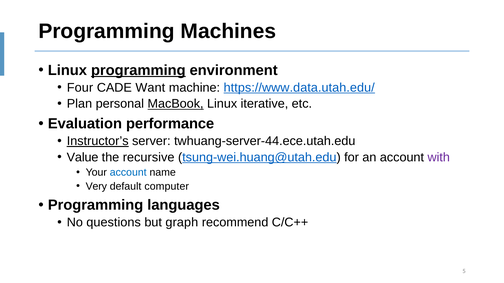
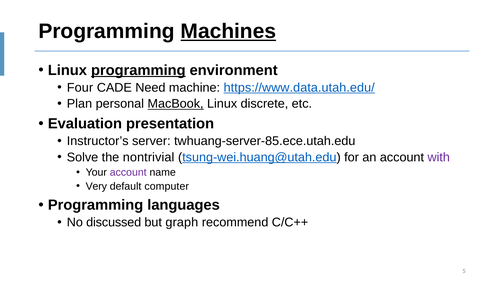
Machines underline: none -> present (228, 31)
Want: Want -> Need (150, 88)
iterative: iterative -> discrete (264, 104)
performance: performance -> presentation (170, 124)
Instructor’s underline: present -> none (98, 141)
twhuang-server-44.ece.utah.edu: twhuang-server-44.ece.utah.edu -> twhuang-server-85.ece.utah.edu (265, 141)
Value: Value -> Solve (83, 158)
recursive: recursive -> nontrivial (149, 158)
account colour: blue -> purple (128, 173)
questions: questions -> discussed (114, 223)
